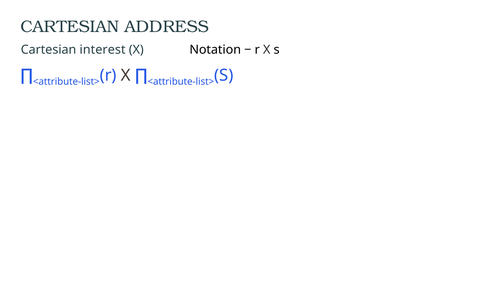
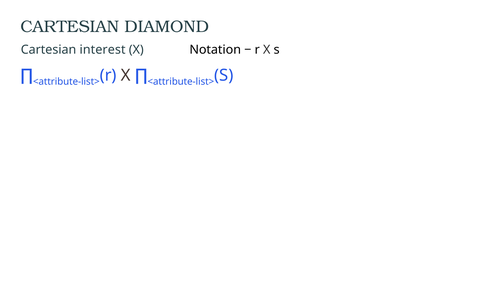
ADDRESS: ADDRESS -> DIAMOND (167, 27)
